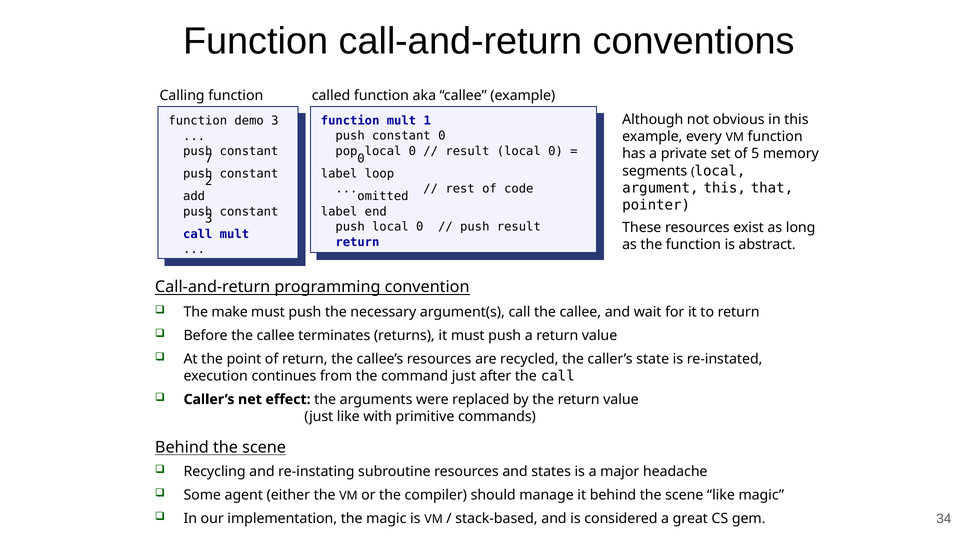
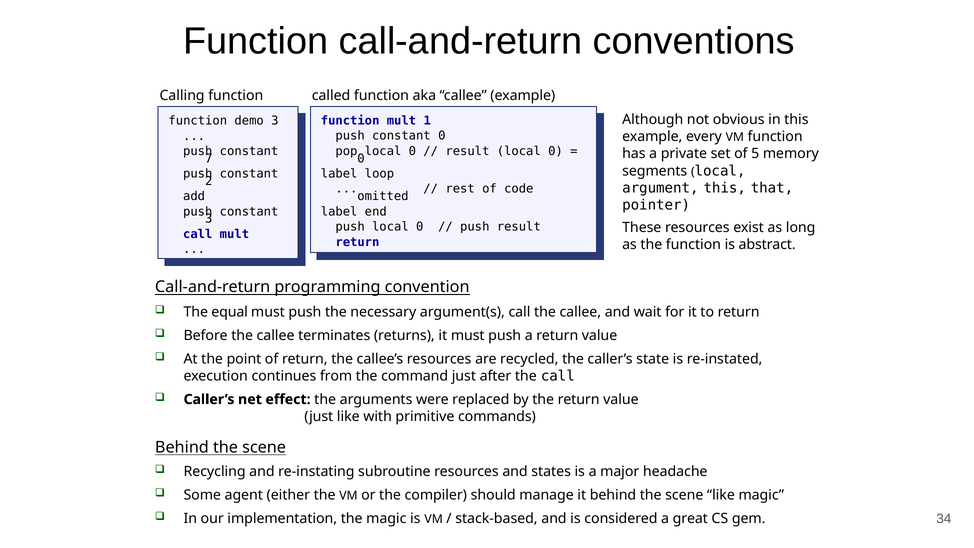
make: make -> equal (230, 312)
